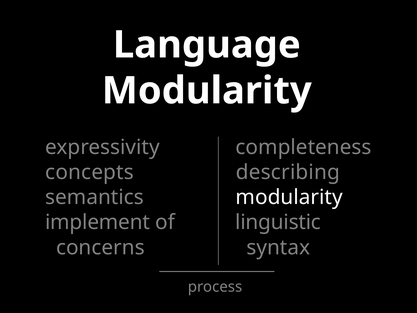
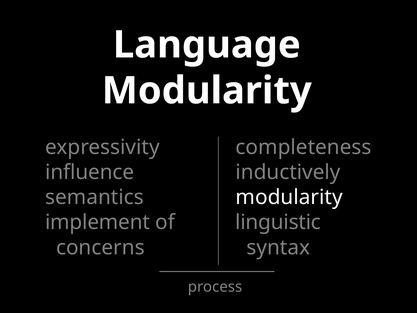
concepts: concepts -> influence (90, 172)
describing: describing -> inductively (288, 172)
